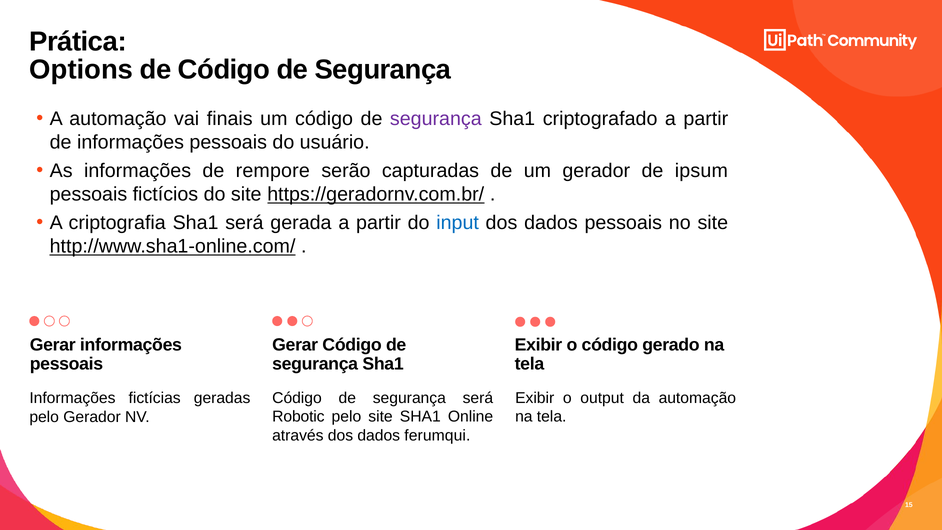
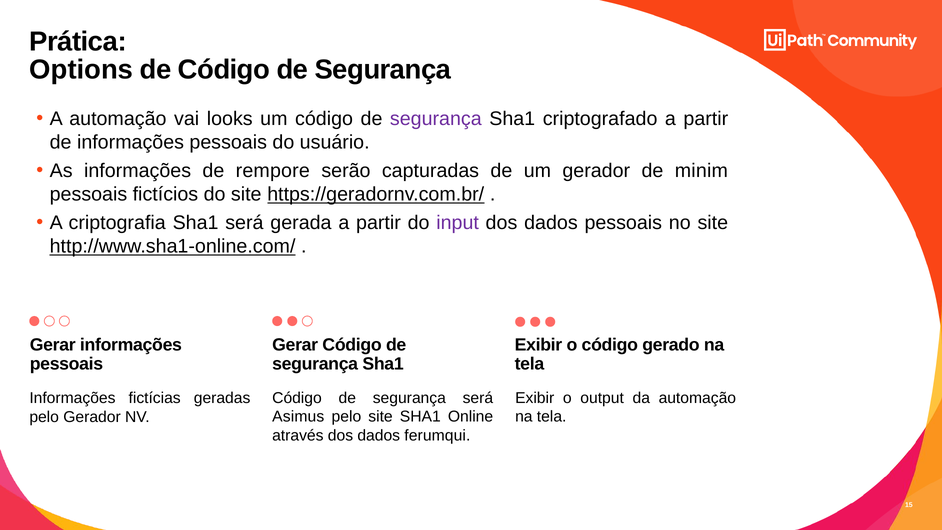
finais: finais -> looks (230, 119)
ipsum: ipsum -> minim (701, 171)
input colour: blue -> purple (458, 223)
Robotic: Robotic -> Asimus (298, 417)
